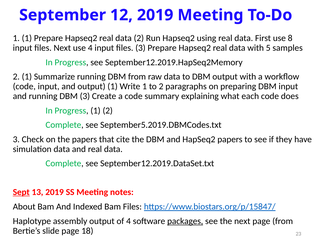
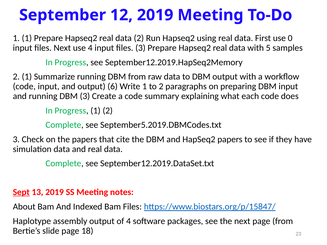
8: 8 -> 0 (290, 38)
output 1: 1 -> 6 (113, 87)
packages underline: present -> none (185, 221)
